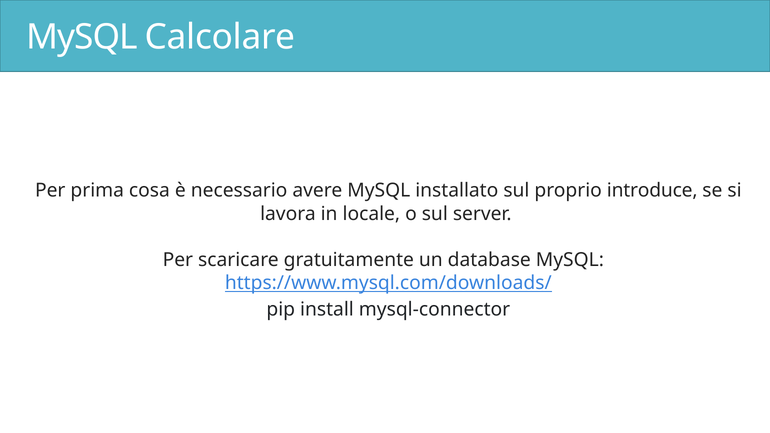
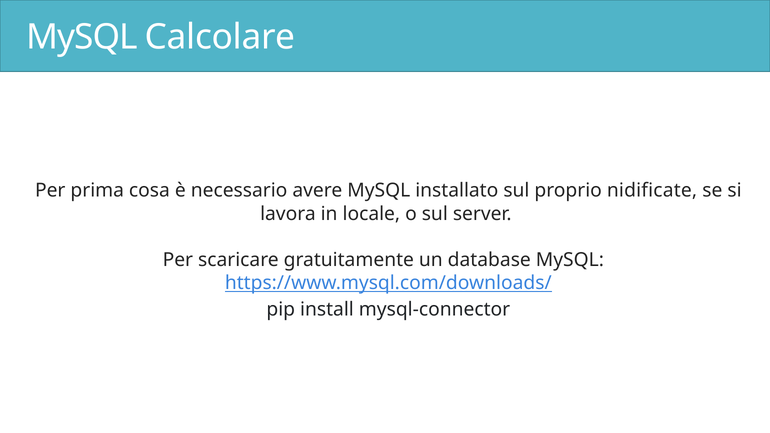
introduce: introduce -> nidificate (652, 191)
